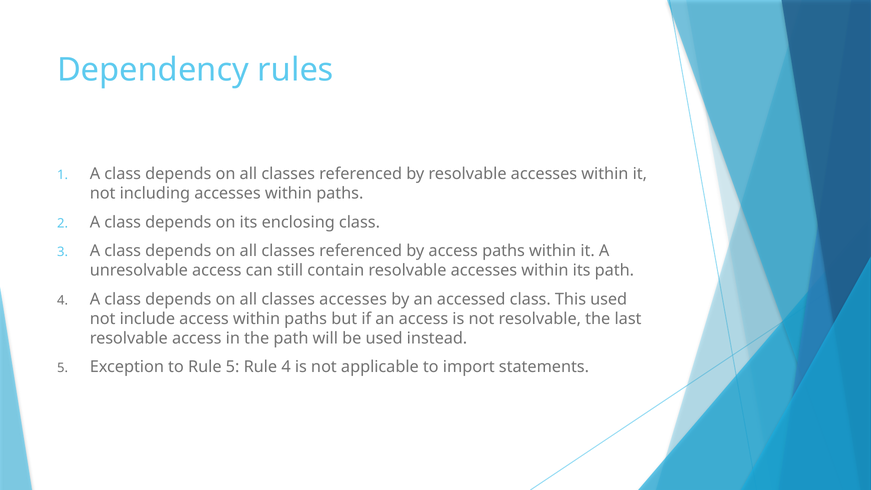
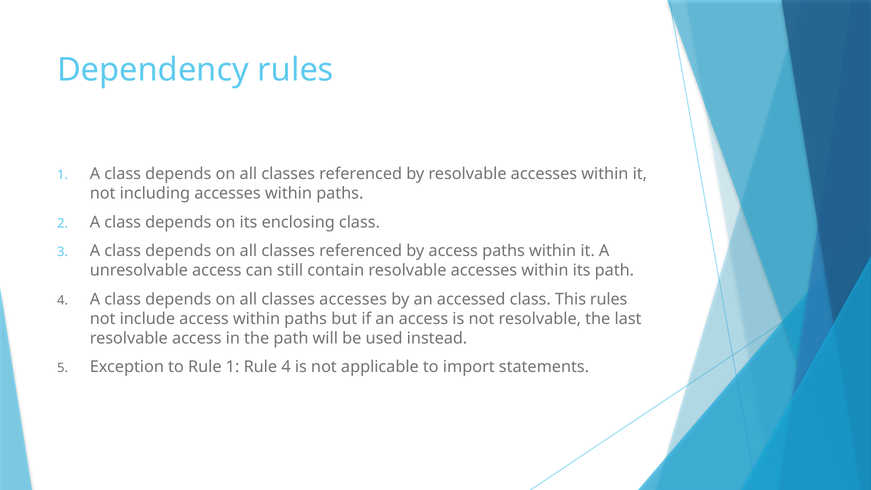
This used: used -> rules (609, 299)
Rule 5: 5 -> 1 (233, 367)
